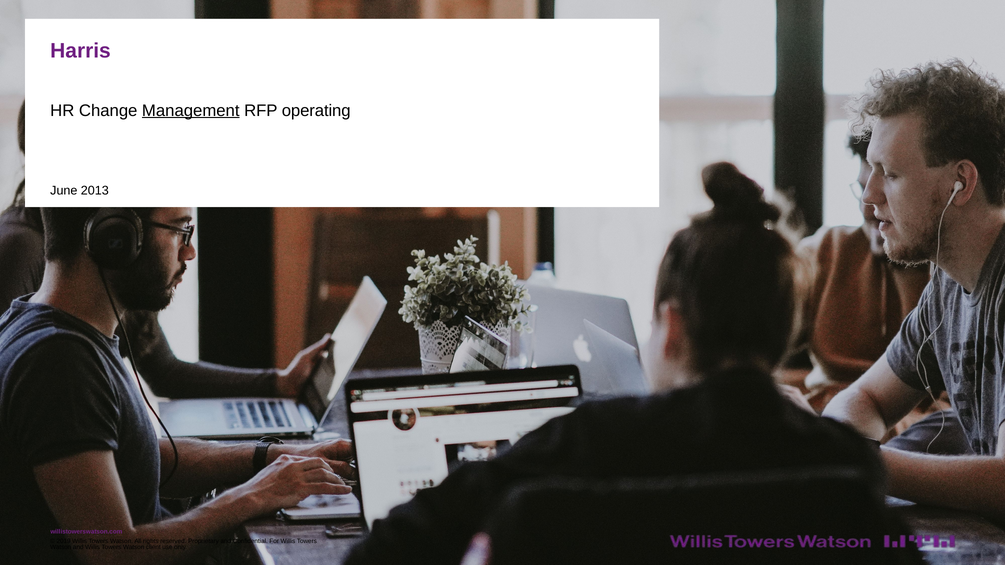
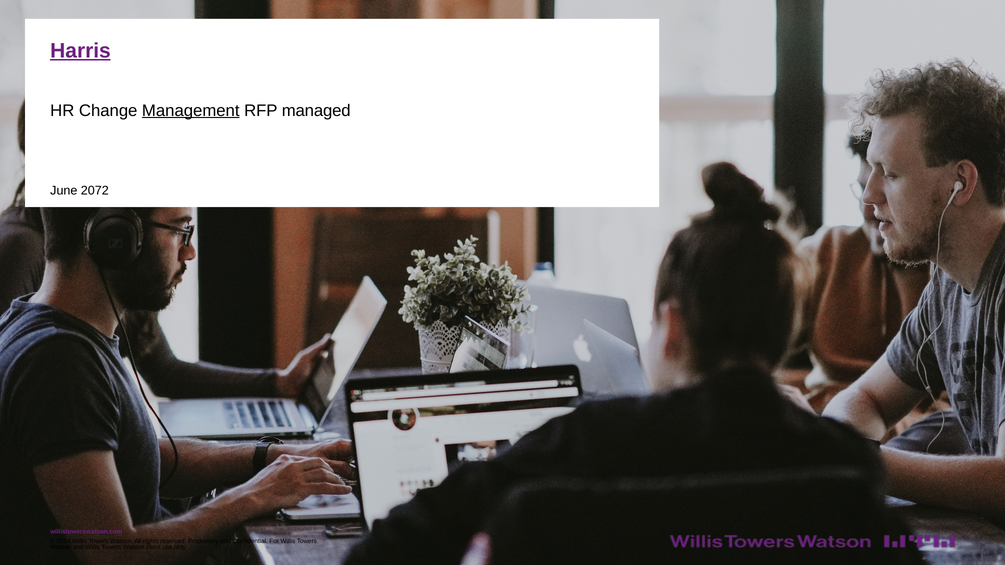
Harris underline: none -> present (80, 51)
operating: operating -> managed (316, 111)
2013: 2013 -> 2072 (95, 191)
